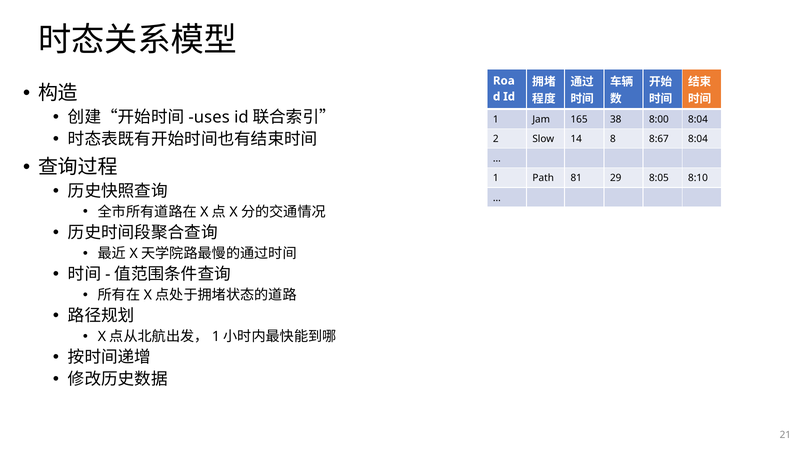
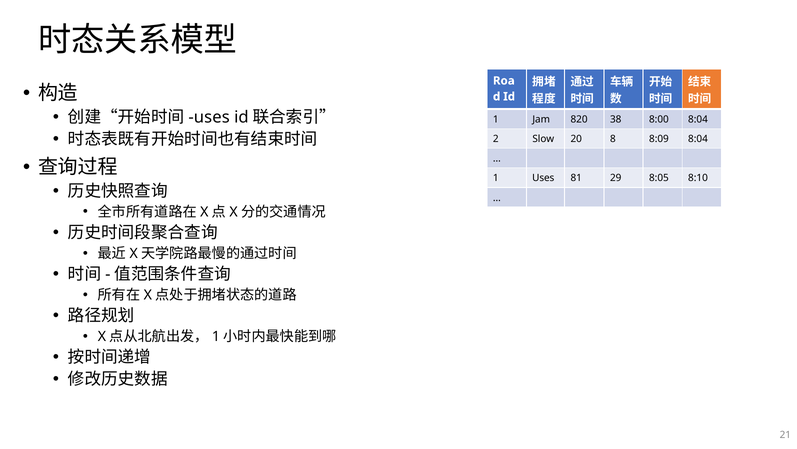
165: 165 -> 820 (579, 119)
14: 14 -> 20 (576, 139)
8:67: 8:67 -> 8:09 (659, 139)
1 Path: Path -> Uses (543, 178)
